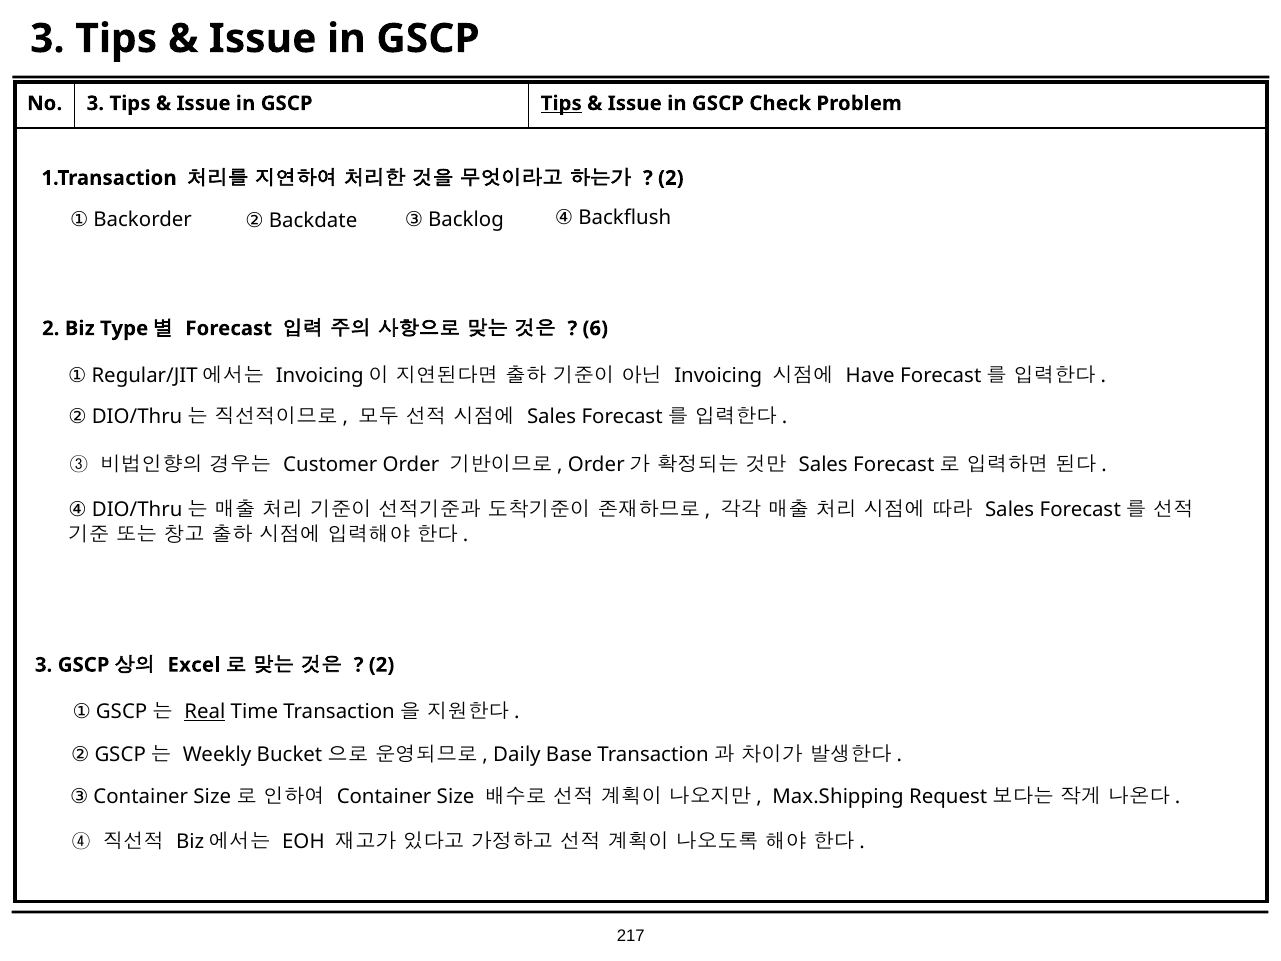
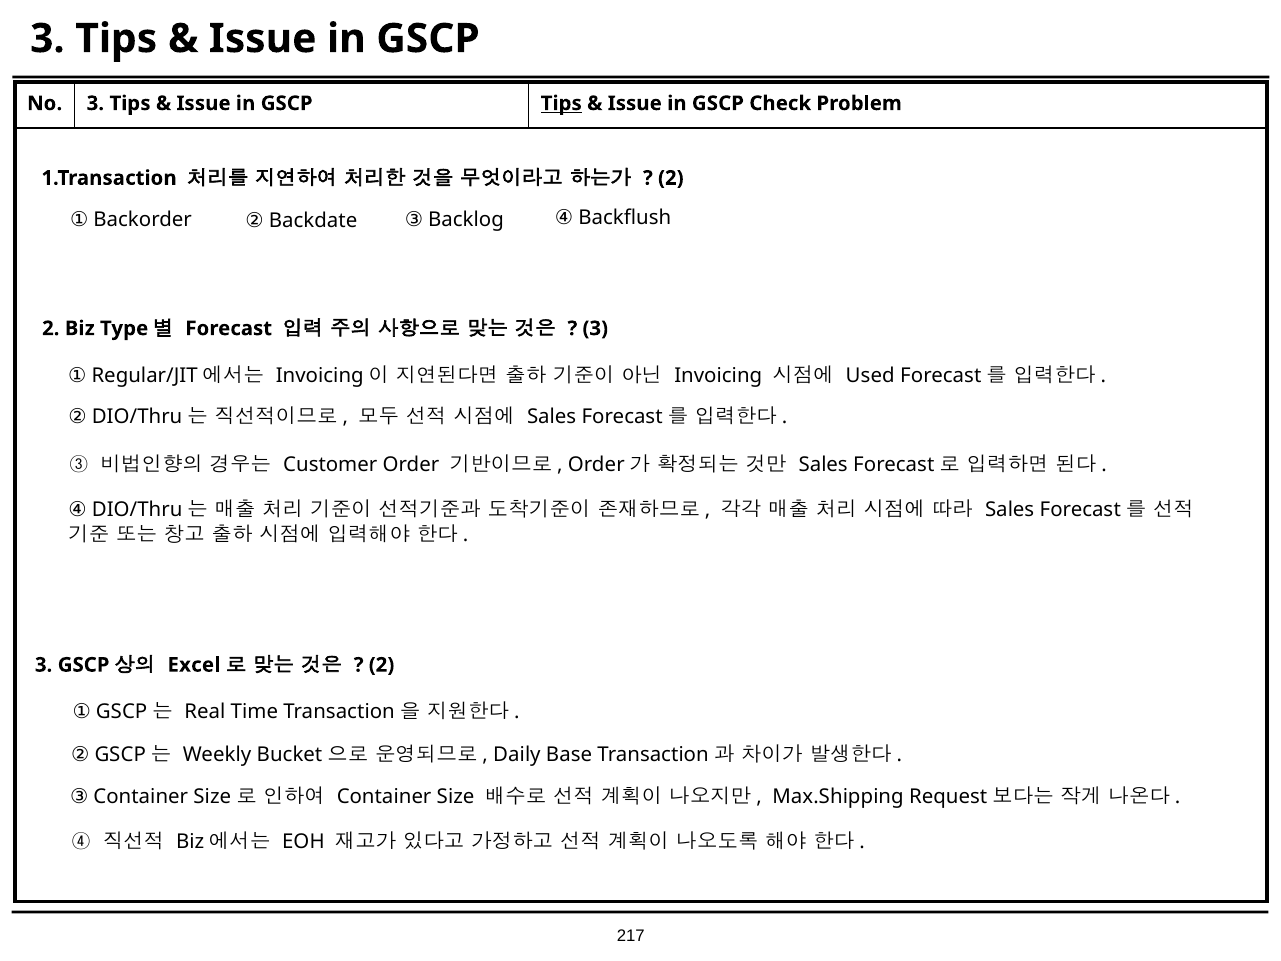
6: 6 -> 3 (595, 329)
Have: Have -> Used (870, 376)
Real underline: present -> none (205, 712)
